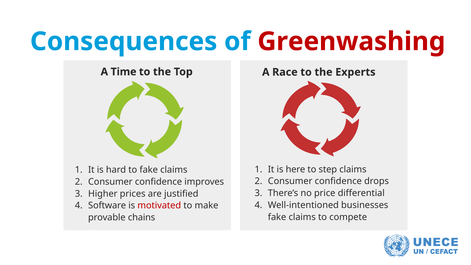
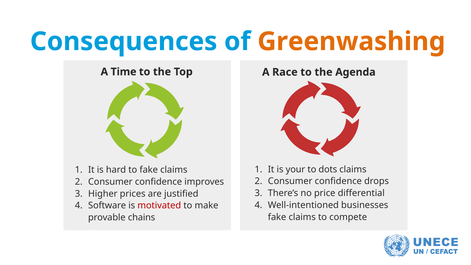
Greenwashing colour: red -> orange (351, 42)
Experts: Experts -> Agenda (355, 72)
here: here -> your (295, 169)
step: step -> dots (328, 169)
